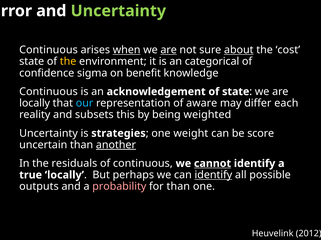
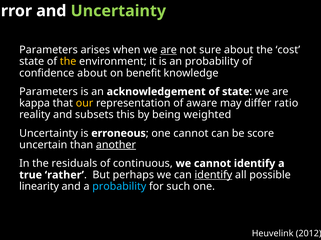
Continuous: Continuous -> Parameters (49, 50)
when underline: present -> none (127, 50)
about underline: present -> none (239, 50)
an categorical: categorical -> probability (212, 62)
confidence sigma: sigma -> about (92, 73)
Continuous: Continuous -> Parameters (49, 92)
locally: locally -> kappa (35, 103)
our colour: light blue -> yellow (85, 103)
each: each -> ratio (286, 103)
strategies: strategies -> erroneous (119, 134)
one weight: weight -> cannot (191, 134)
cannot underline: present -> none (213, 164)
true locally: locally -> rather (64, 175)
outputs: outputs -> linearity (39, 187)
probability colour: pink -> light blue (119, 187)
for than: than -> such (178, 187)
